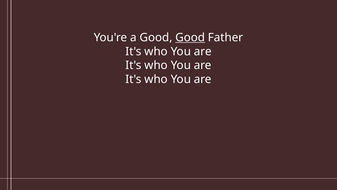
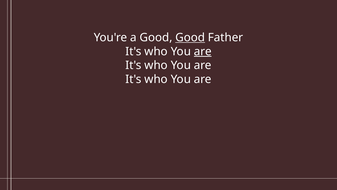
are underline: none -> present (203, 51)
